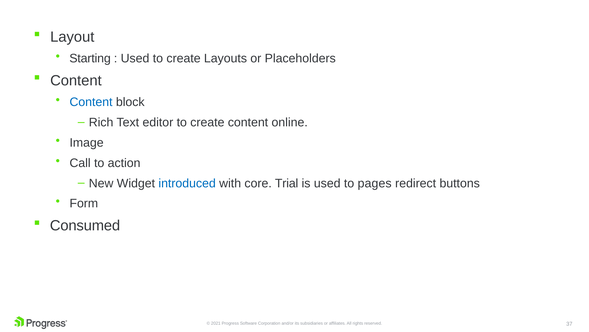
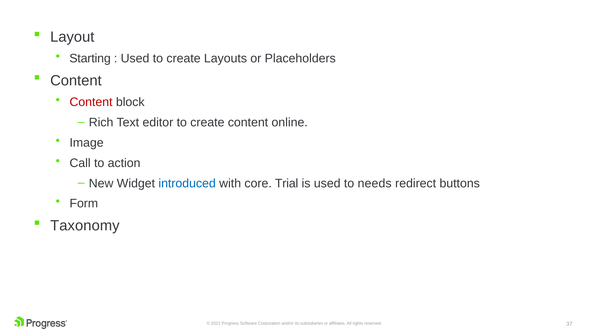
Content colour: blue -> red (91, 102)
pages: pages -> needs (375, 183)
Consumed: Consumed -> Taxonomy (85, 225)
